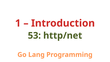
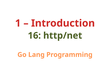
53: 53 -> 16 (34, 36)
